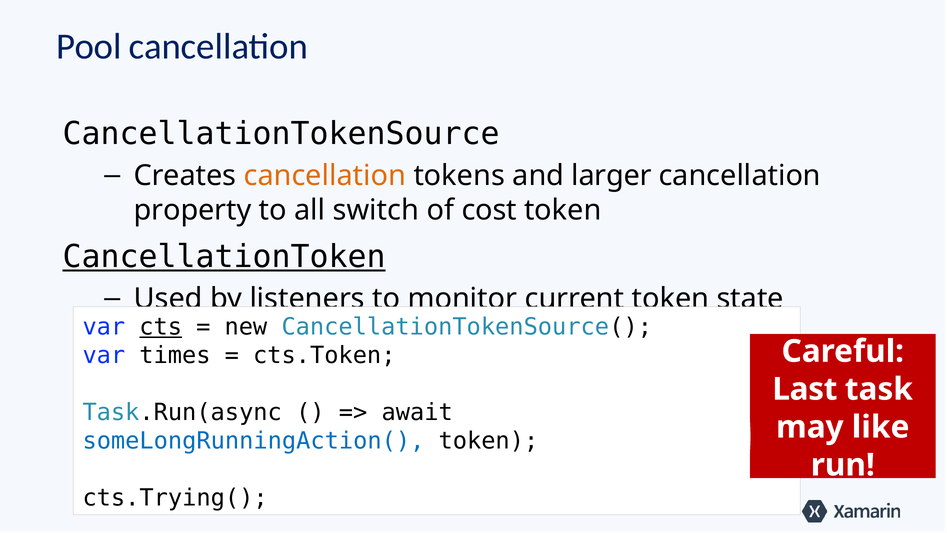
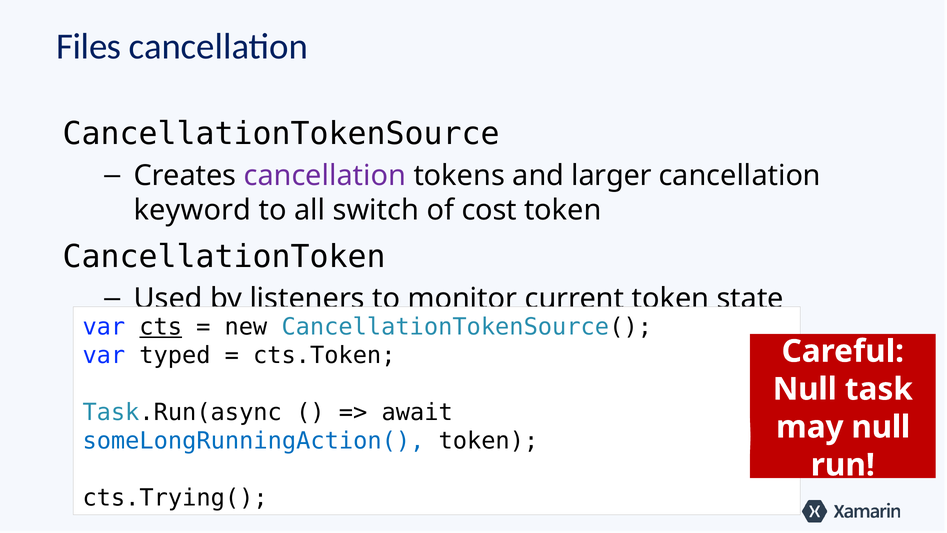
Pool: Pool -> Files (89, 46)
cancellation colour: orange -> purple (325, 176)
property: property -> keyword (192, 210)
CancellationToken underline: present -> none (224, 257)
times: times -> typed (175, 355)
Last: Last -> Null (805, 389)
may like: like -> null (881, 427)
